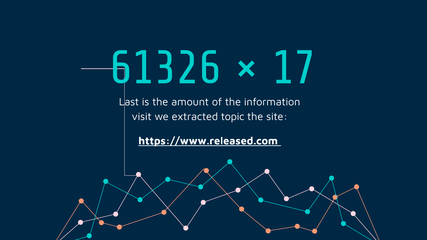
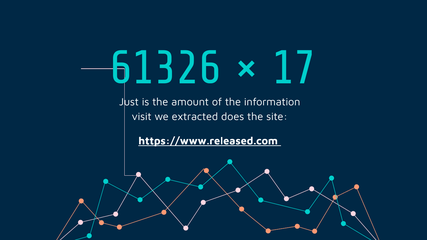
Last: Last -> Just (129, 102)
topic: topic -> does (233, 117)
